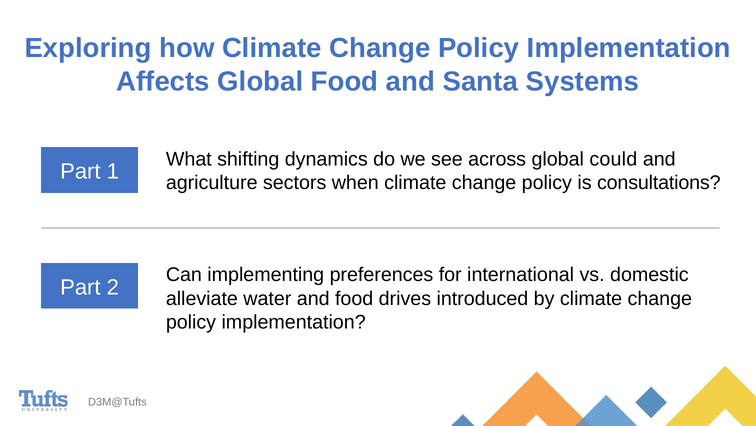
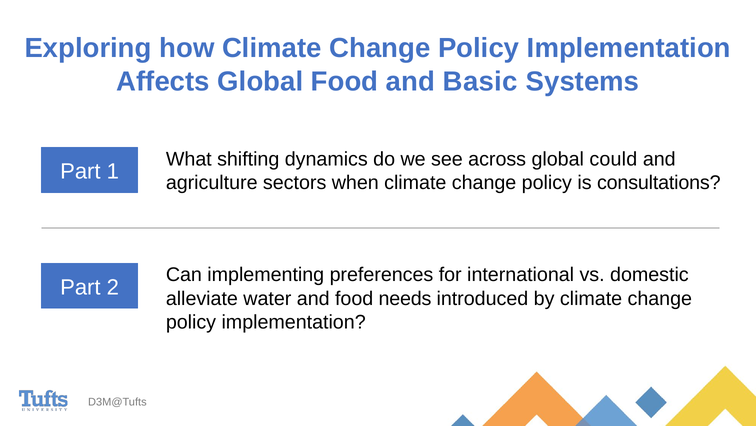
Santa: Santa -> Basic (480, 81)
drives: drives -> needs (405, 298)
